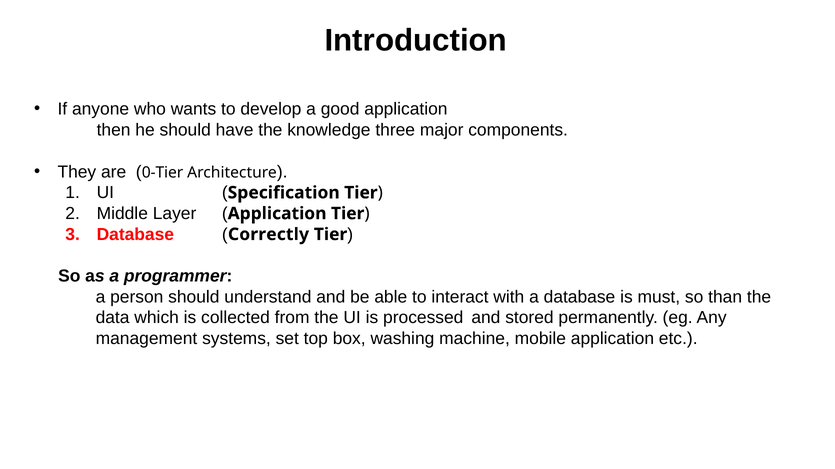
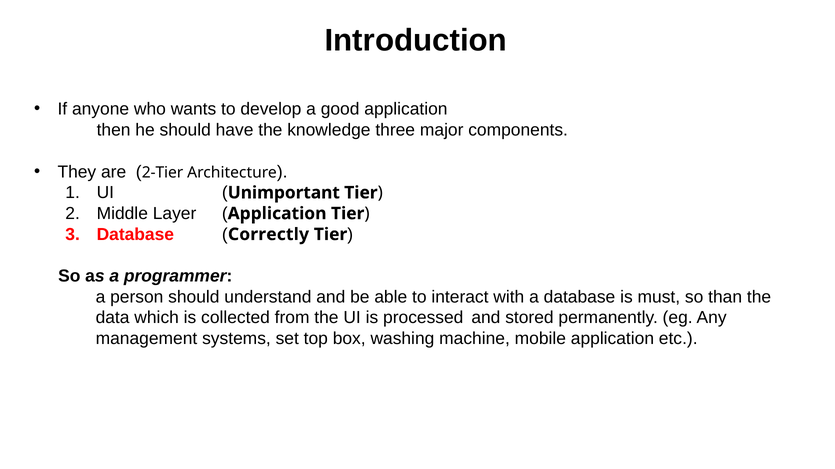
0-Tier: 0-Tier -> 2-Tier (162, 173)
Specification: Specification -> Unimportant (284, 193)
